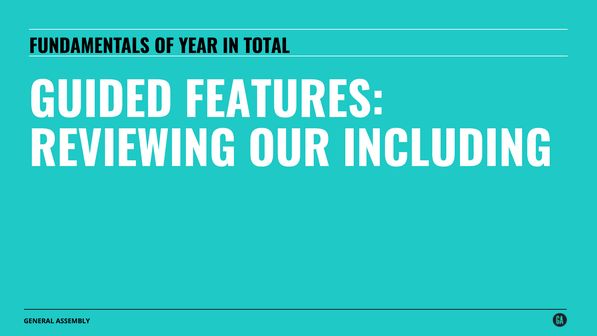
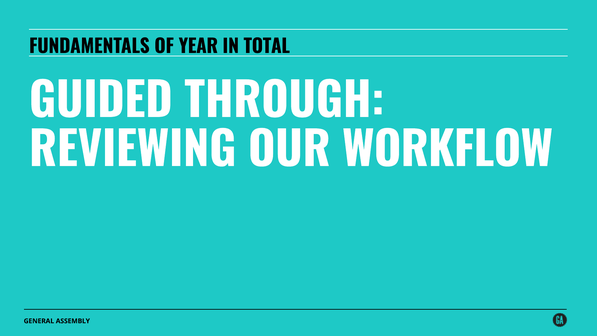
FEATURES: FEATURES -> THROUGH (284, 102)
INCLUDING: INCLUDING -> WORKFLOW (448, 151)
